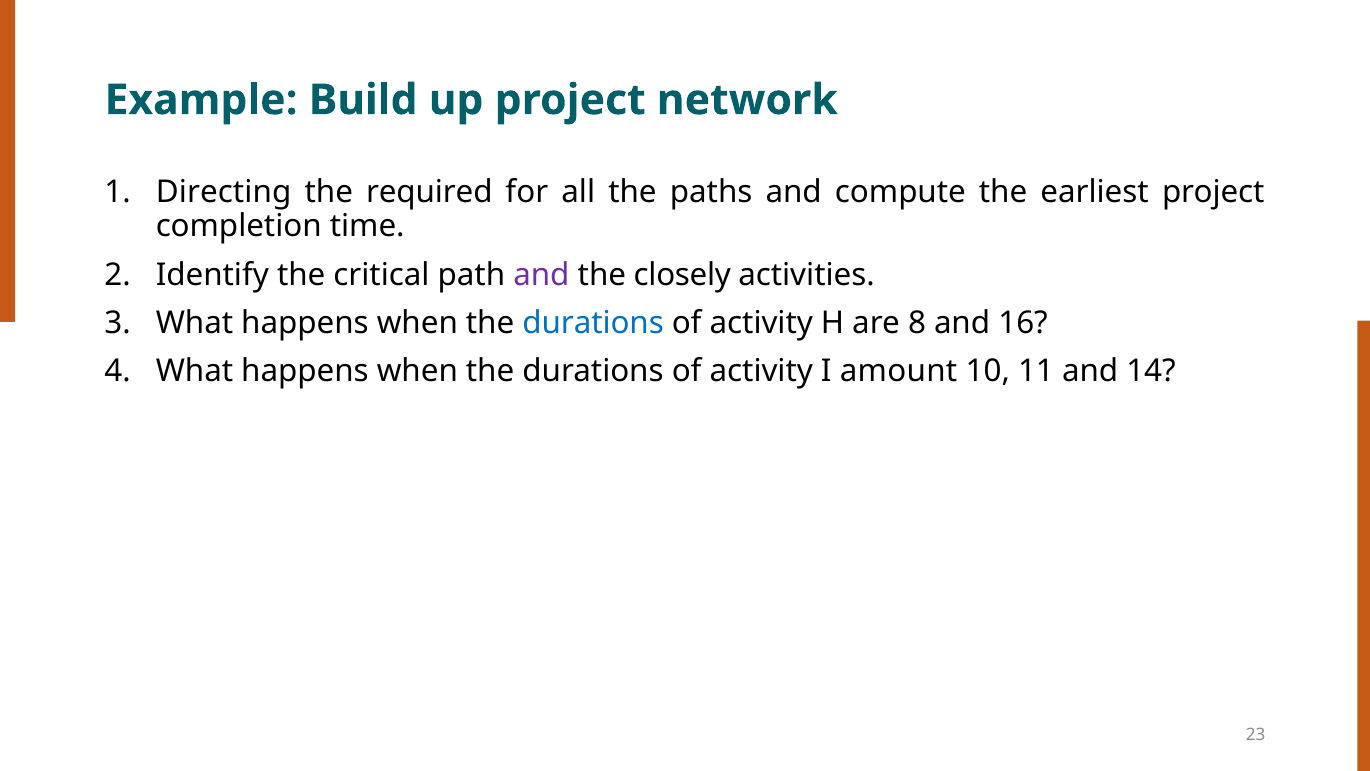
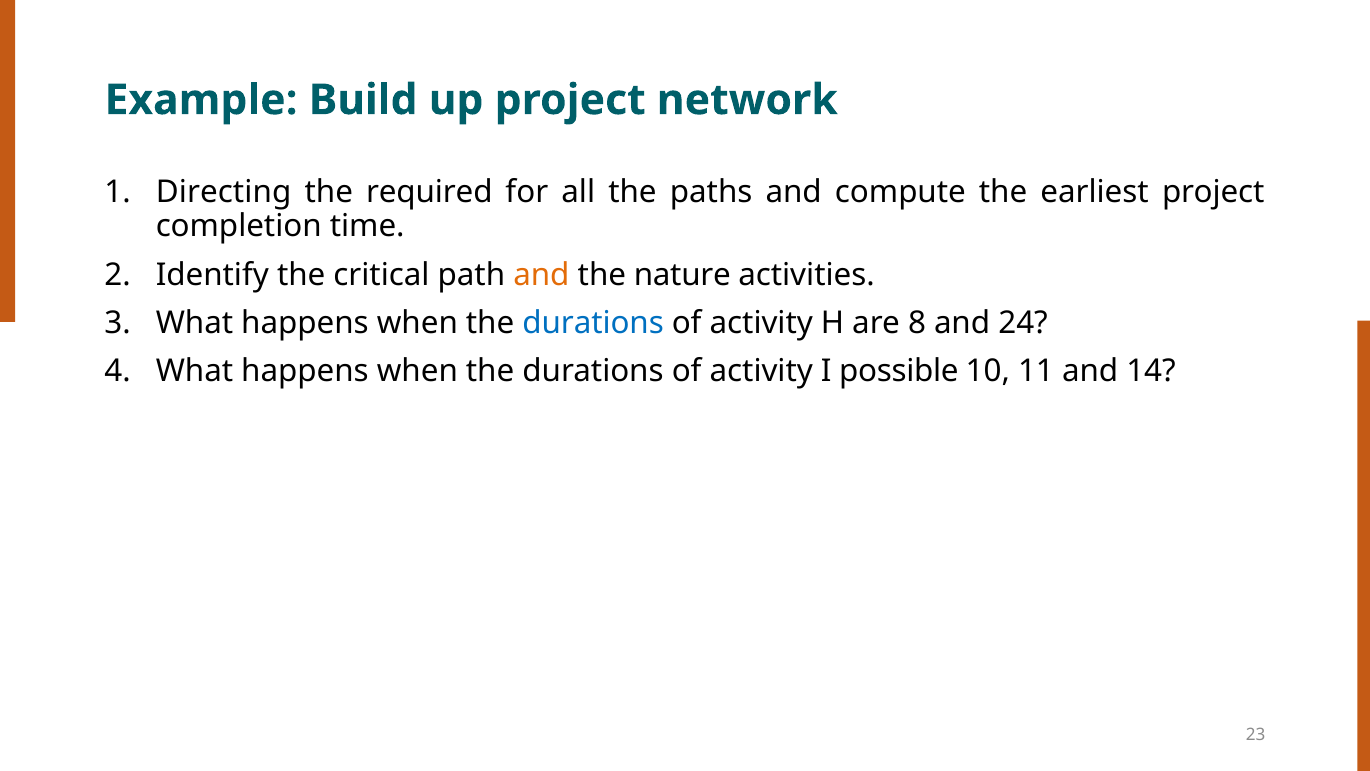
and colour: purple -> orange (541, 275)
closely: closely -> nature (682, 275)
16: 16 -> 24 (1023, 323)
amount: amount -> possible (899, 371)
